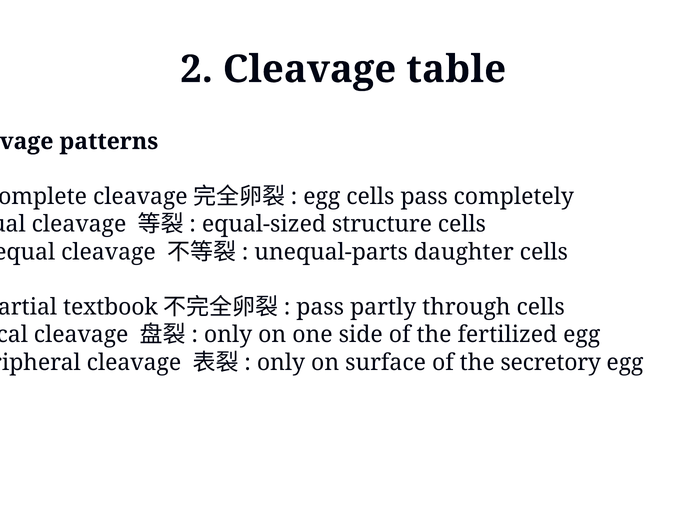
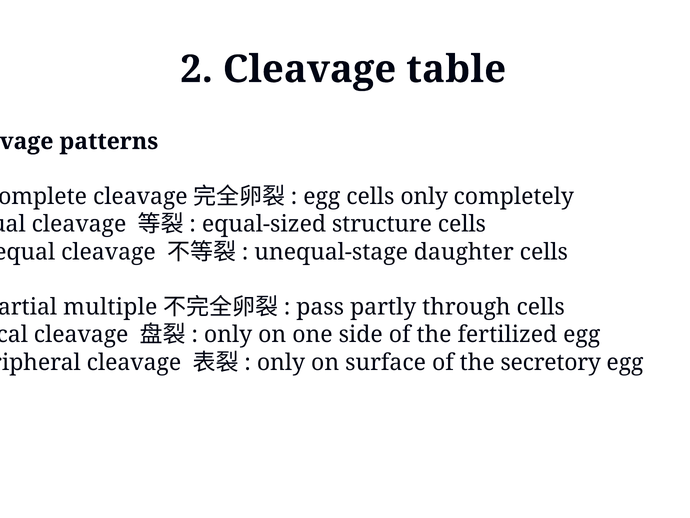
cells pass: pass -> only (424, 197)
unequal-parts: unequal-parts -> unequal-stage (331, 252)
textbook: textbook -> multiple (110, 307)
